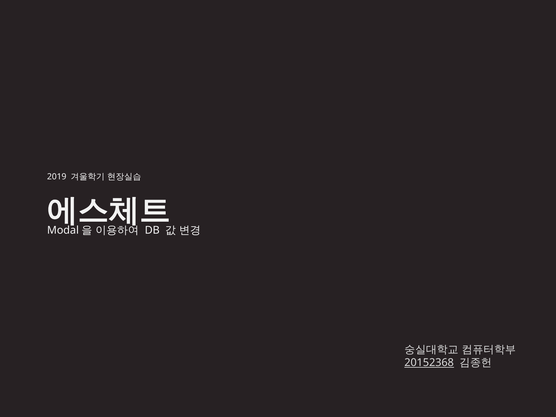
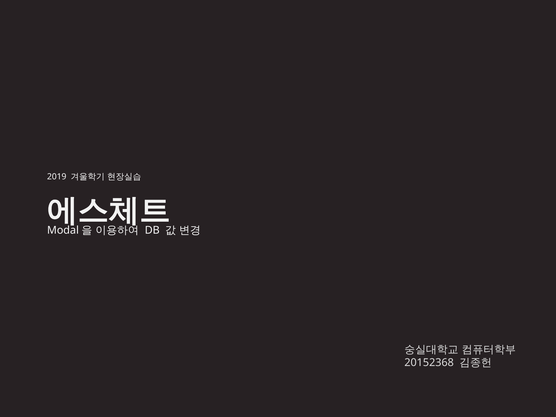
20152368 underline: present -> none (429, 363)
